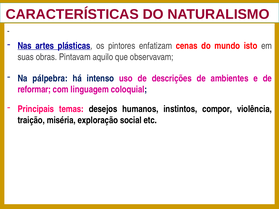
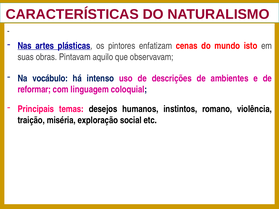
pálpebra: pálpebra -> vocábulo (50, 78)
compor: compor -> romano (217, 109)
